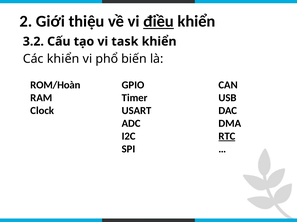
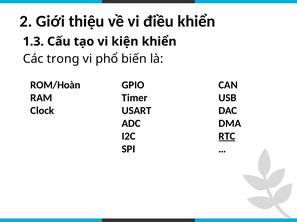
điều underline: present -> none (159, 21)
3.2: 3.2 -> 1.3 (33, 42)
task: task -> kiện (125, 42)
Các khiển: khiển -> trong (63, 59)
